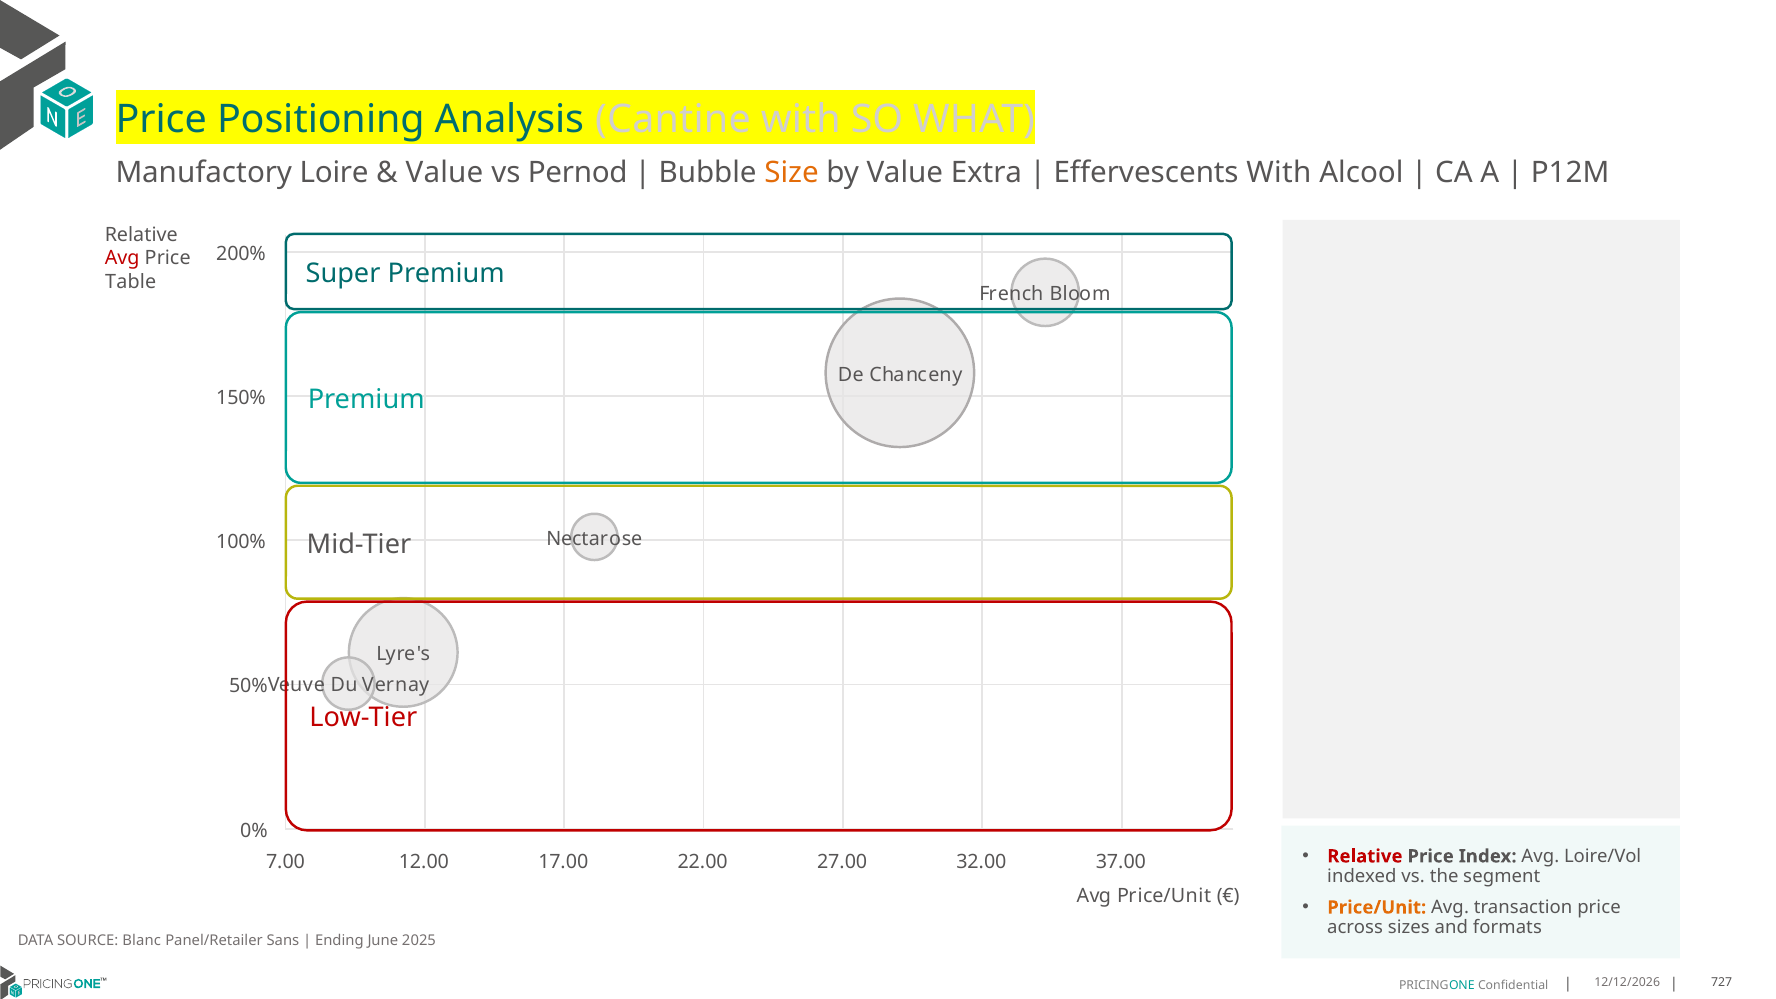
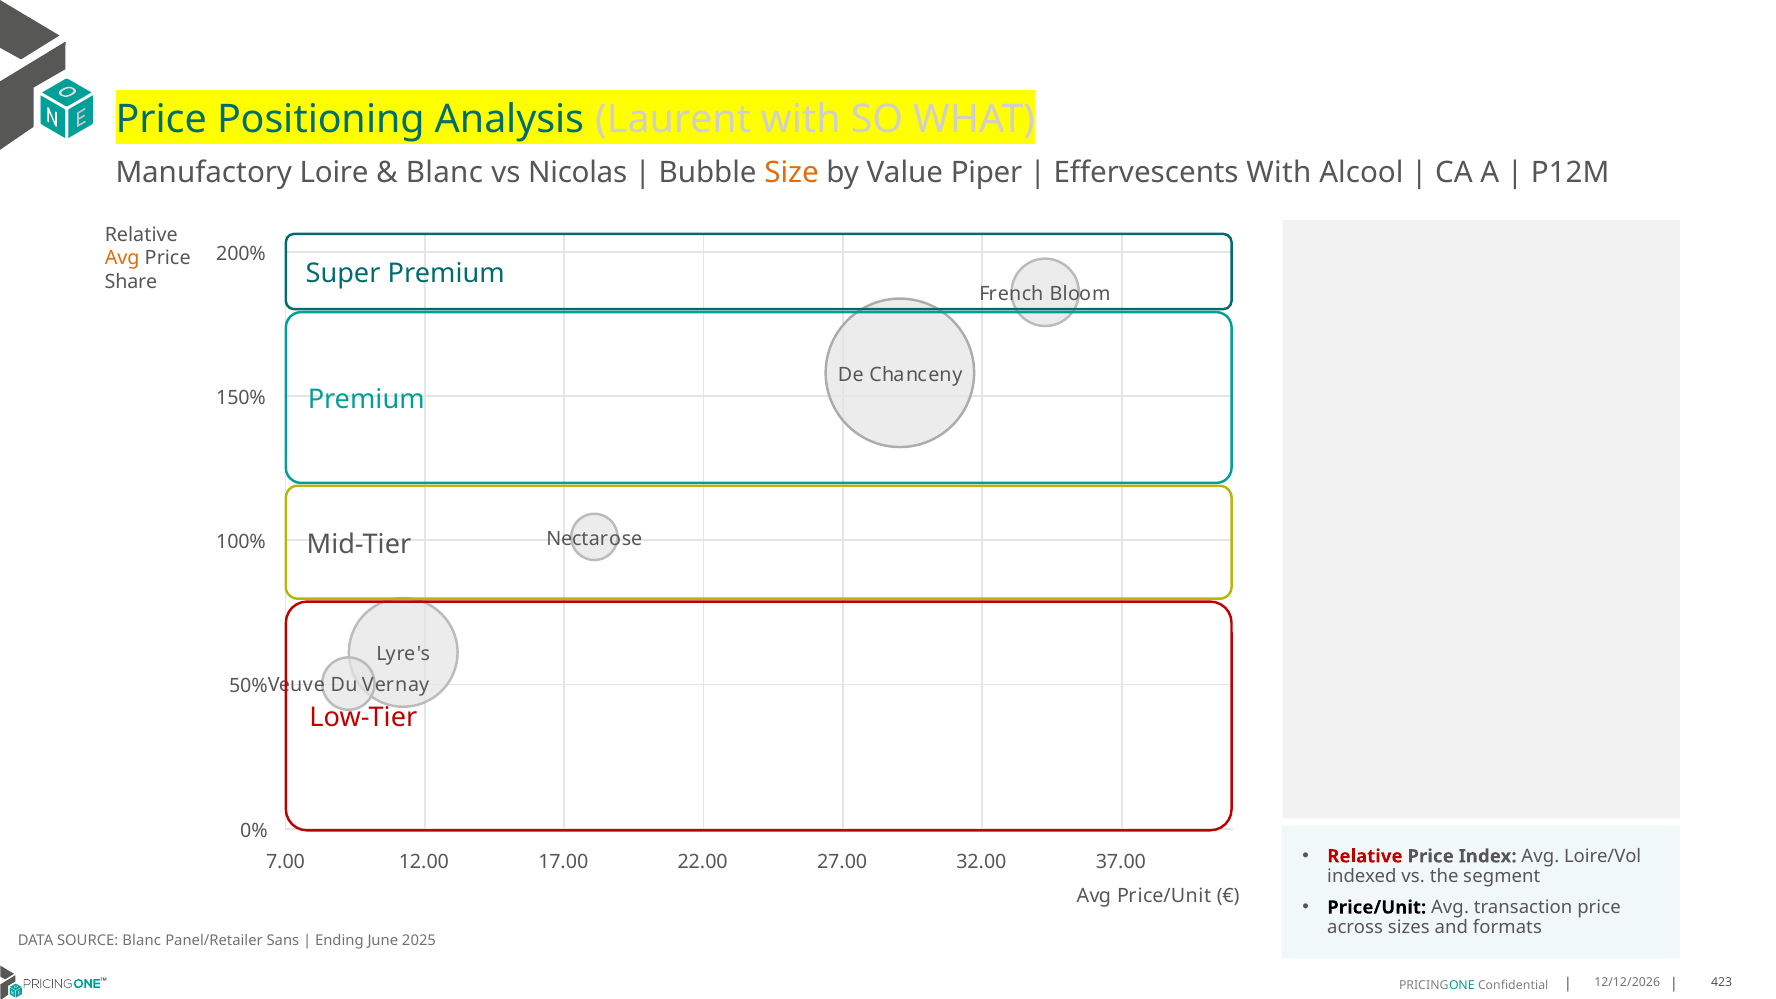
Cantine: Cantine -> Laurent (673, 119)
Value: Value -> Blanc (444, 173)
Pernod: Pernod -> Nicolas (578, 173)
Extra: Extra -> Piper (987, 173)
Avg colour: red -> orange (122, 258)
Table: Table -> Share (131, 282)
Price/Unit colour: orange -> black (1377, 907)
727: 727 -> 423 (1722, 982)
